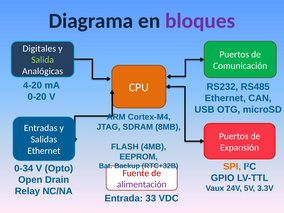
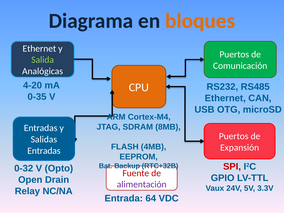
bloques colour: purple -> orange (200, 21)
Digitales: Digitales -> Ethernet (39, 49)
0-20: 0-20 -> 0-35 (37, 97)
Ethernet: Ethernet -> Entradas (44, 151)
SPI colour: orange -> red (232, 167)
0-34: 0-34 -> 0-32 (24, 168)
33: 33 -> 64 (151, 198)
